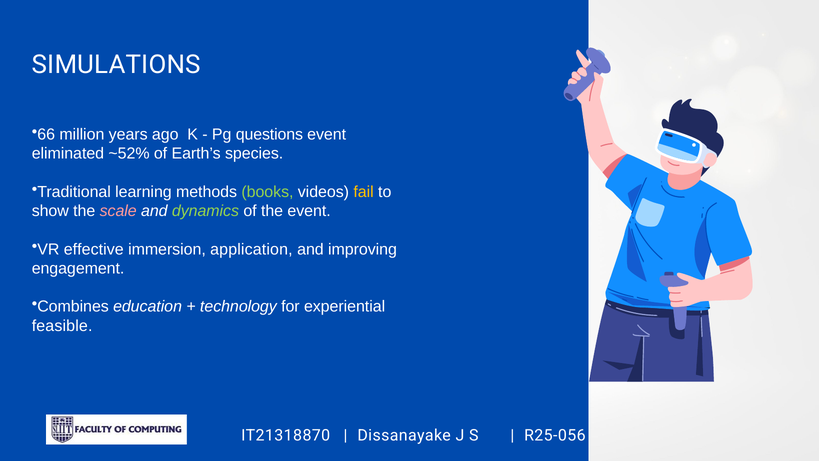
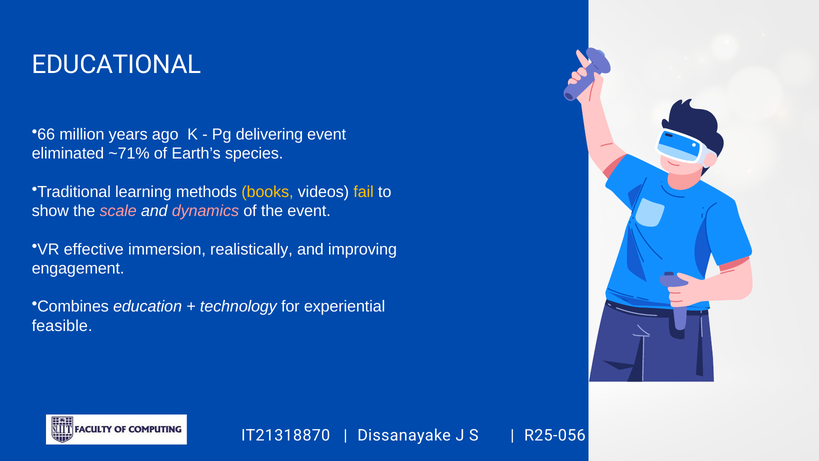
SIMULATIONS: SIMULATIONS -> EDUCATIONAL (116, 65)
questions: questions -> delivering (269, 134)
~52%: ~52% -> ~71% (129, 154)
books colour: light green -> yellow (267, 192)
dynamics colour: light green -> pink (205, 211)
application: application -> realistically (251, 249)
